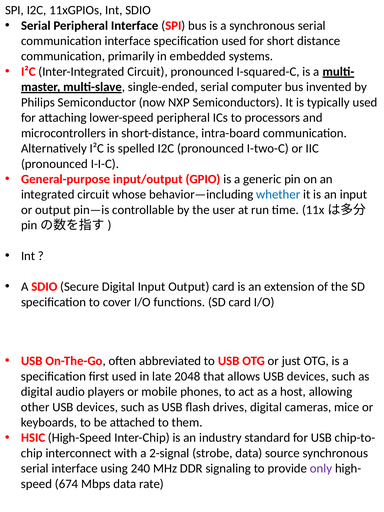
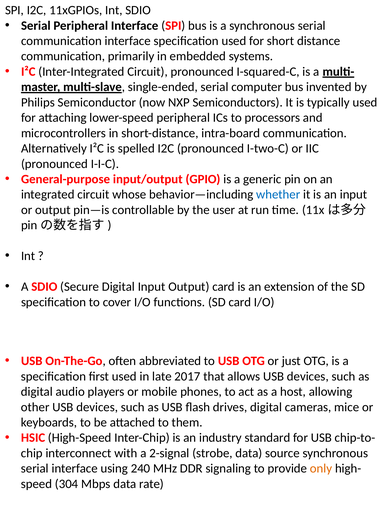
2048: 2048 -> 2017 (187, 376)
only colour: purple -> orange (321, 468)
674: 674 -> 304 (67, 484)
